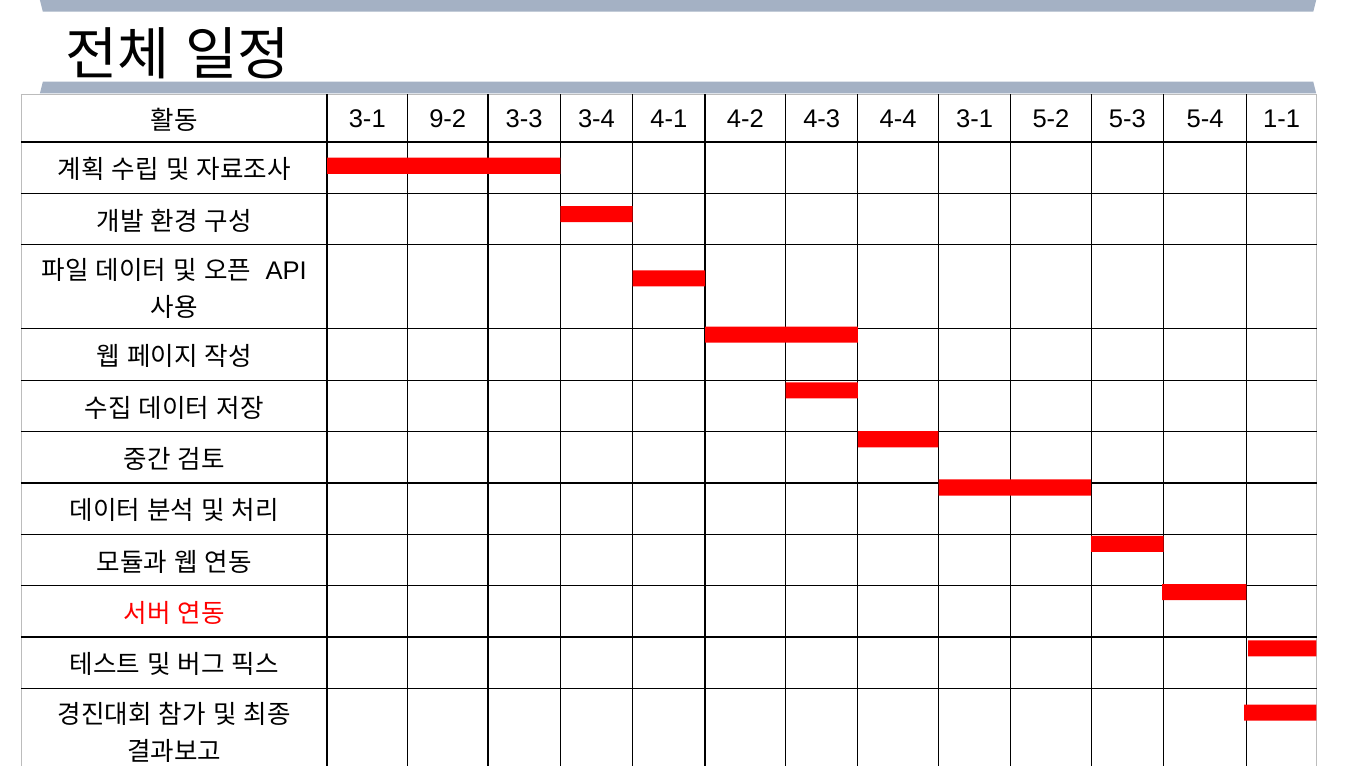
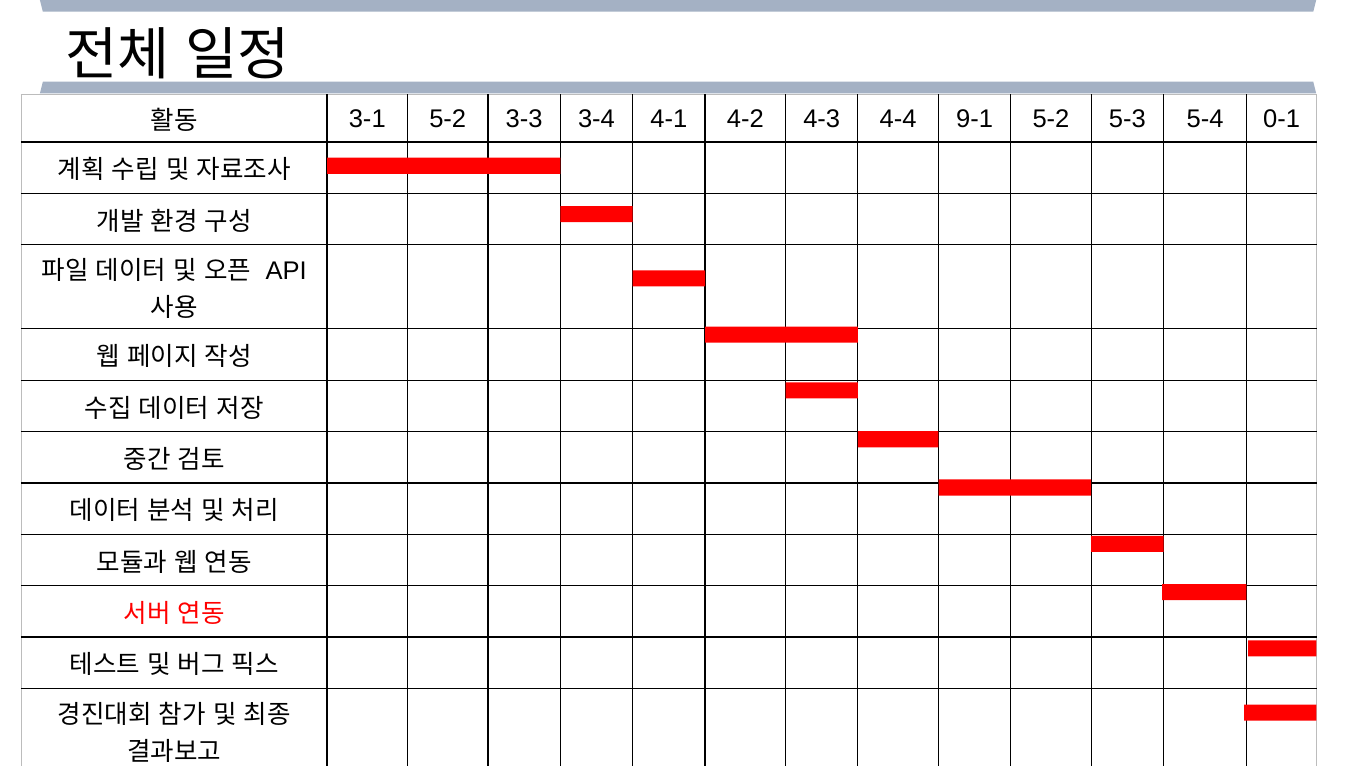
3-1 9-2: 9-2 -> 5-2 (448, 119)
4-4 3-1: 3-1 -> 9-1 (975, 119)
1-1: 1-1 -> 0-1 (1282, 119)
